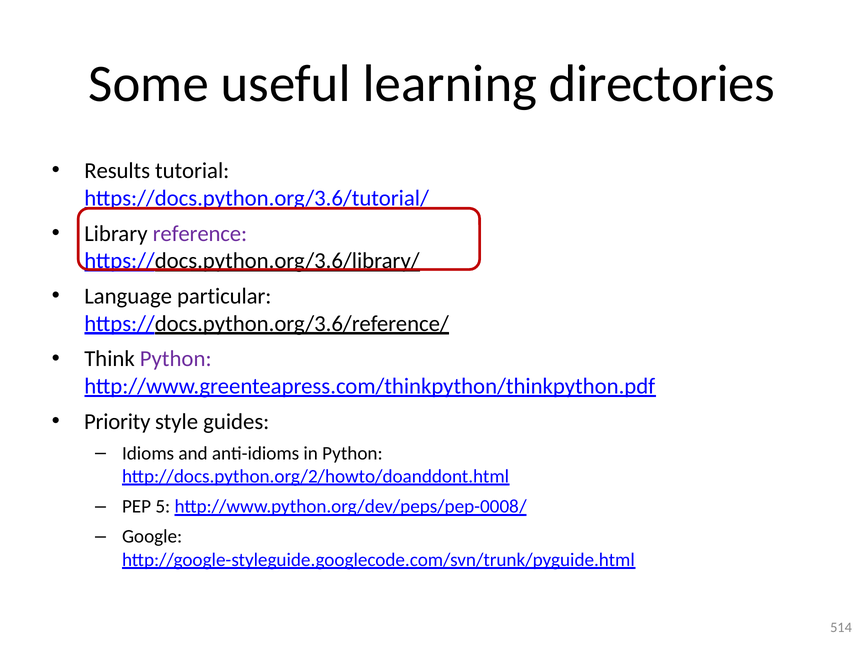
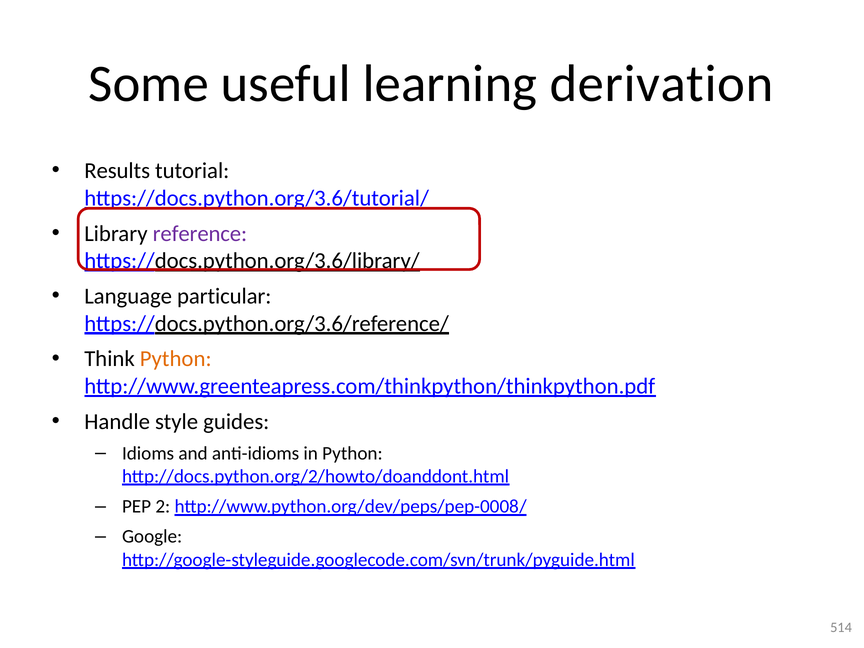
directories: directories -> derivation (661, 84)
Python colour: purple -> orange (176, 359)
Priority: Priority -> Handle (117, 422)
5: 5 -> 2 (163, 506)
